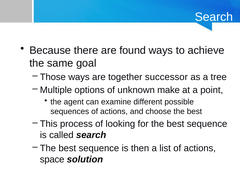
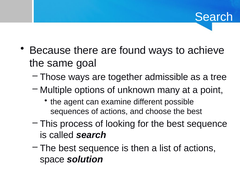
successor: successor -> admissible (166, 77)
make: make -> many (169, 90)
